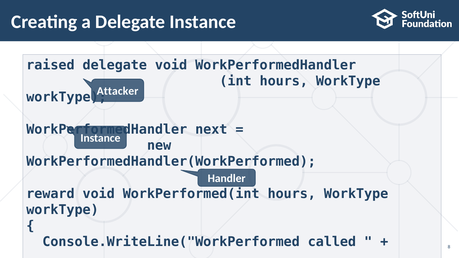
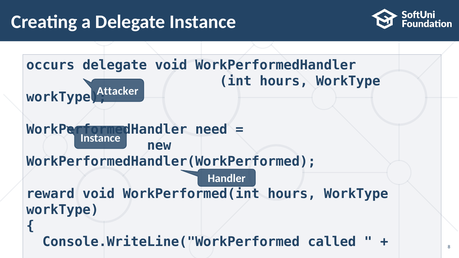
raised: raised -> occurs (50, 65)
next: next -> need (211, 129)
